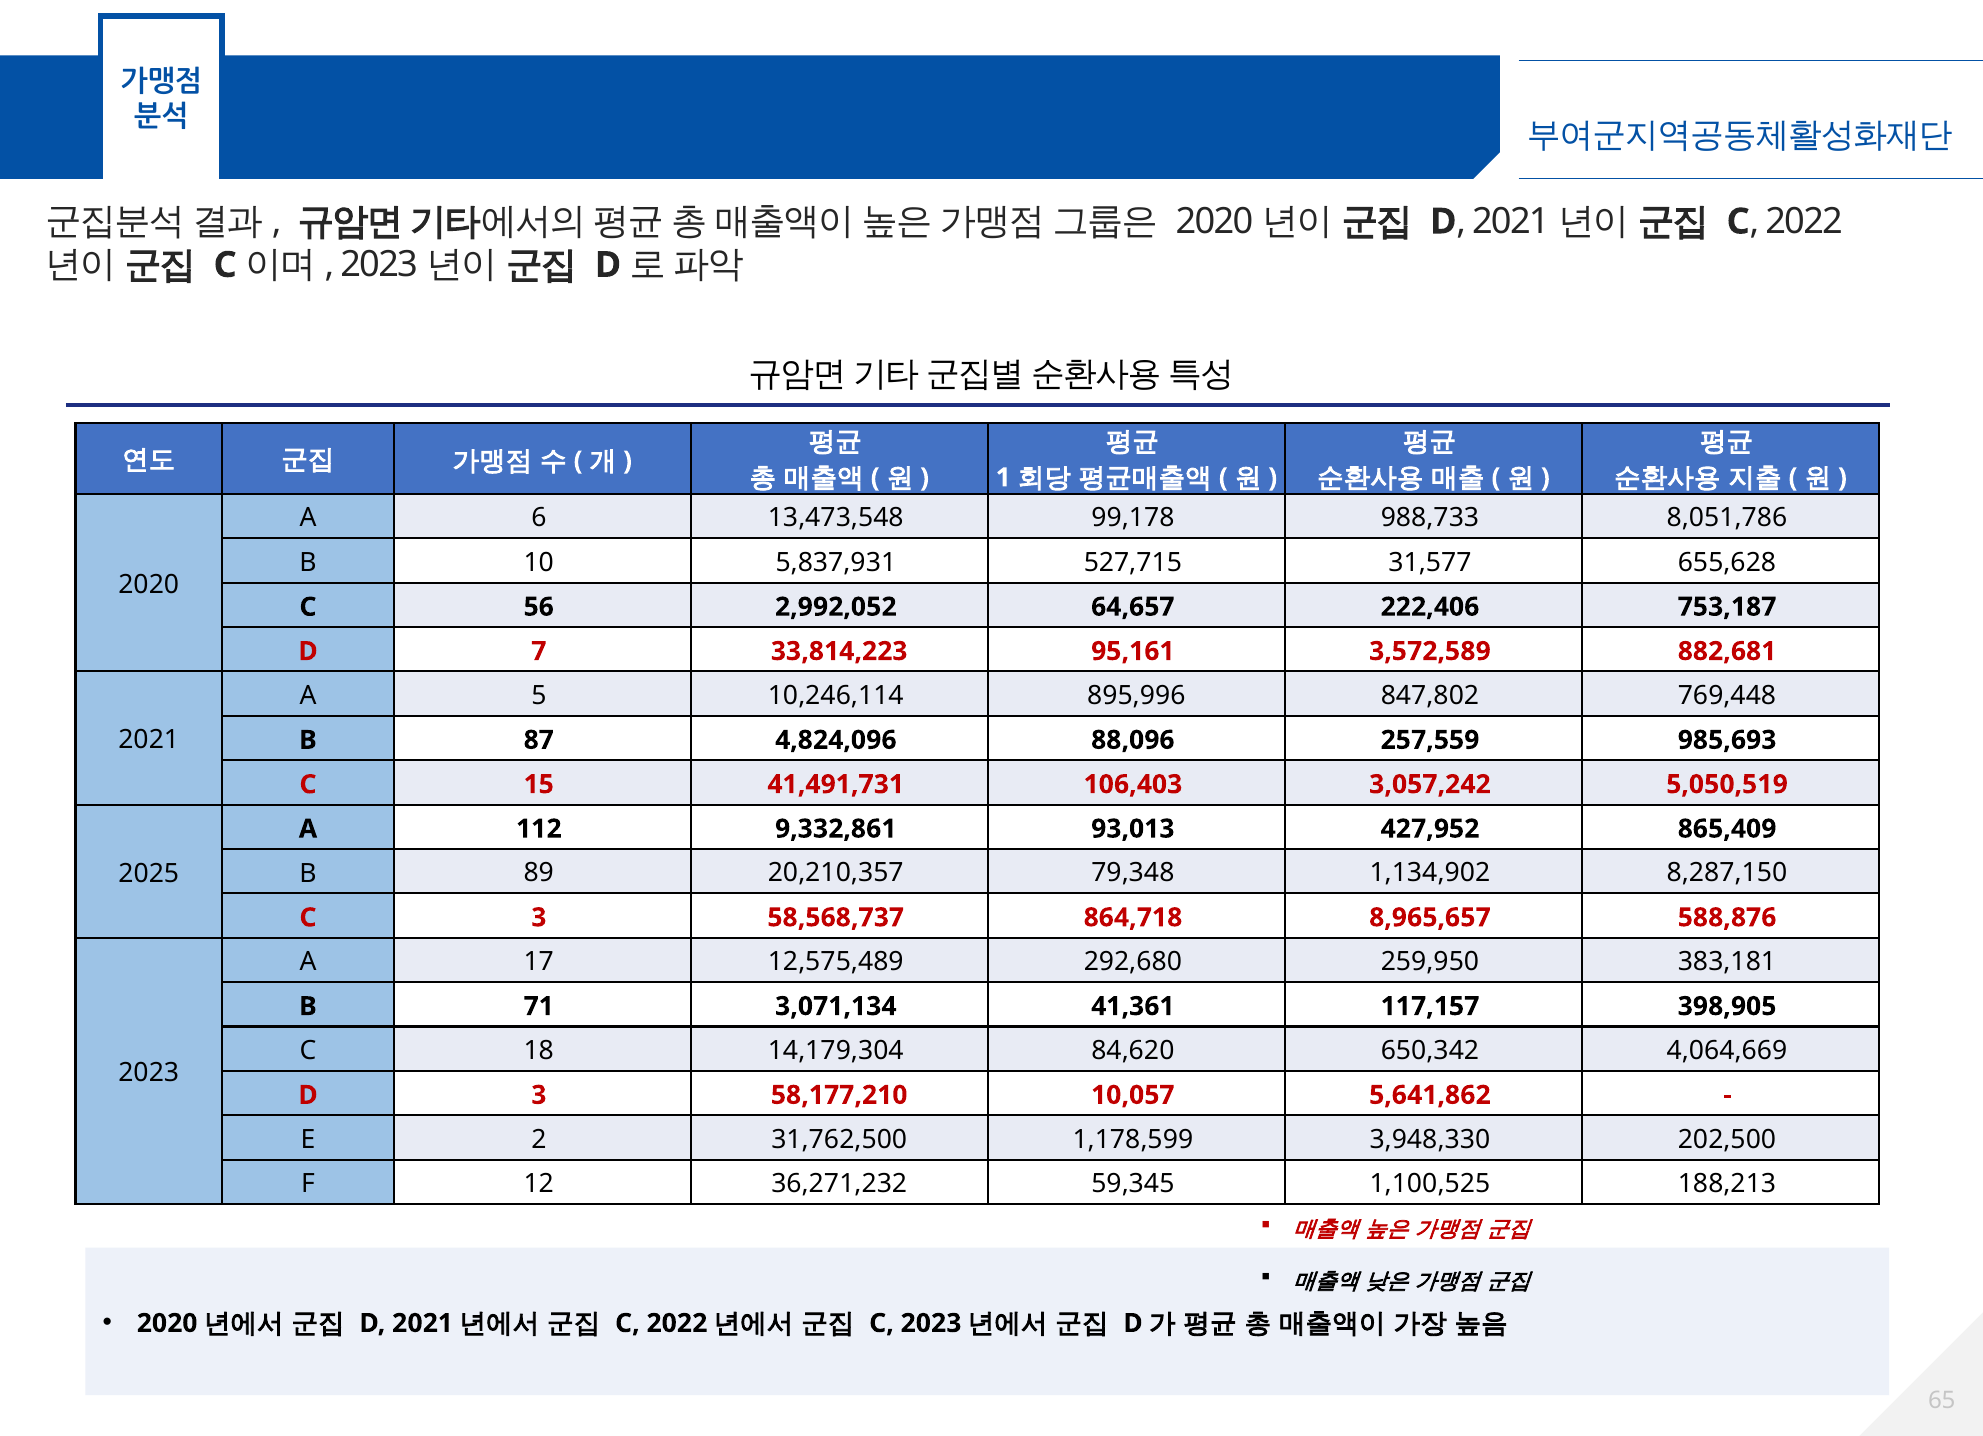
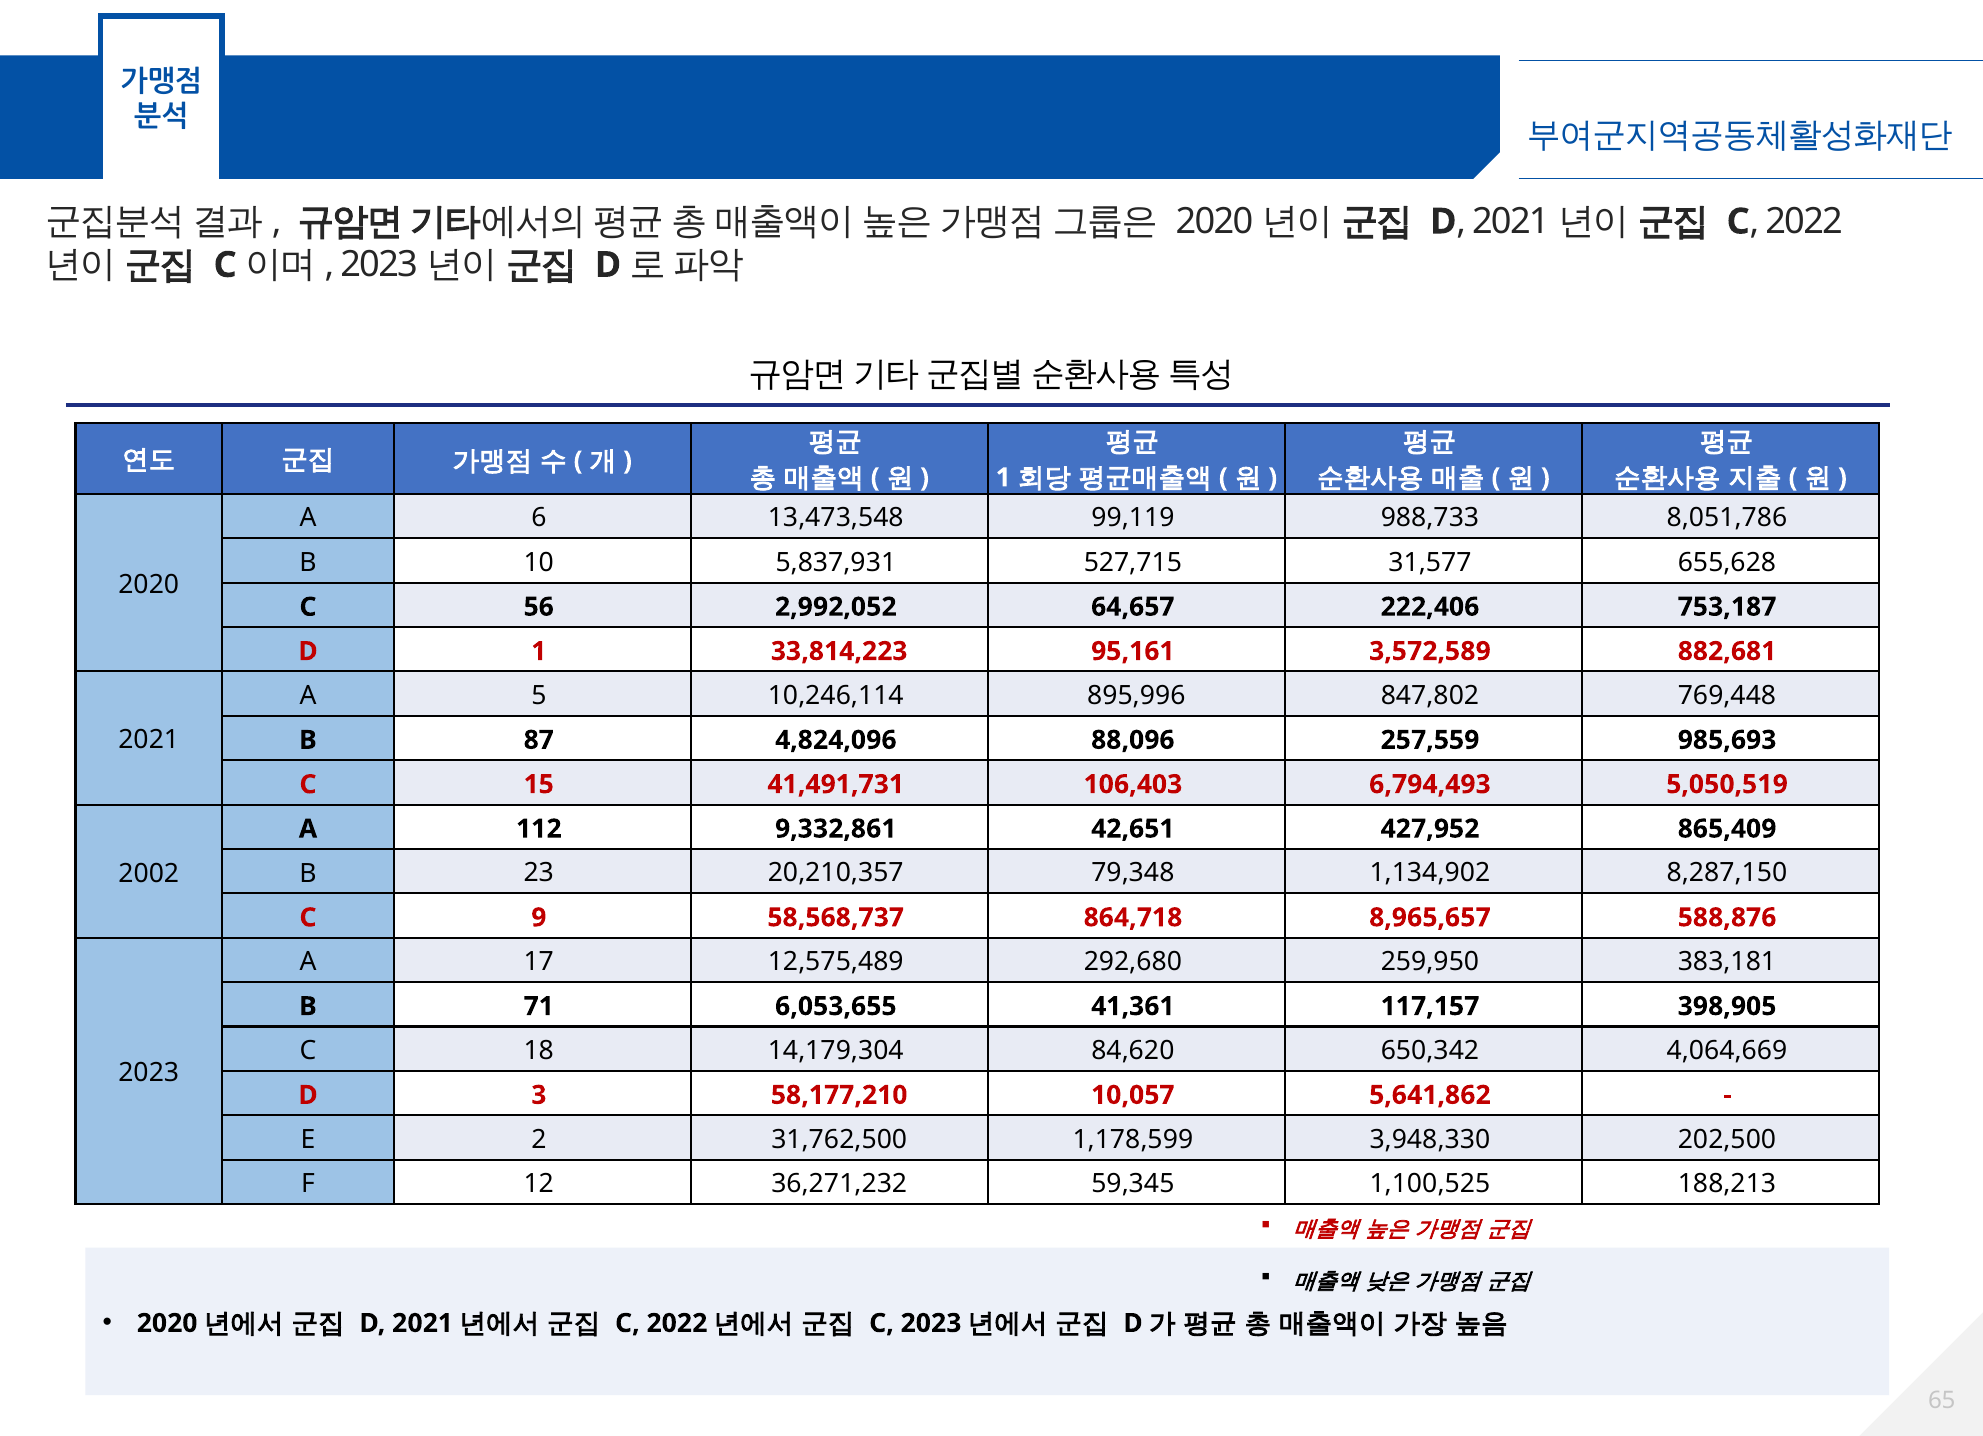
99,178: 99,178 -> 99,119 (1133, 518)
D 7: 7 -> 1 (539, 651)
3,057,242: 3,057,242 -> 6,794,493 (1430, 784)
93,013: 93,013 -> 42,651 (1133, 829)
2025: 2025 -> 2002 (149, 873)
89: 89 -> 23 (539, 873)
C 3: 3 -> 9 (539, 918)
3,071,134: 3,071,134 -> 6,053,655 (836, 1006)
